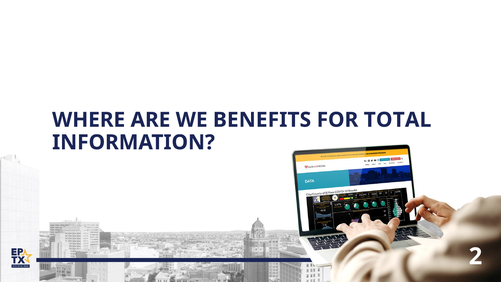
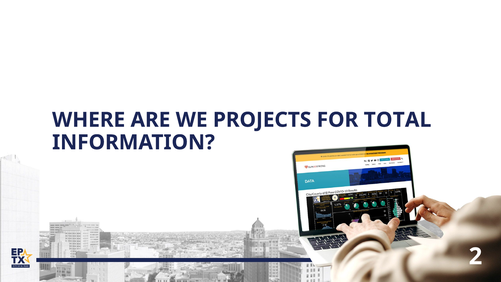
BENEFITS: BENEFITS -> PROJECTS (262, 120)
